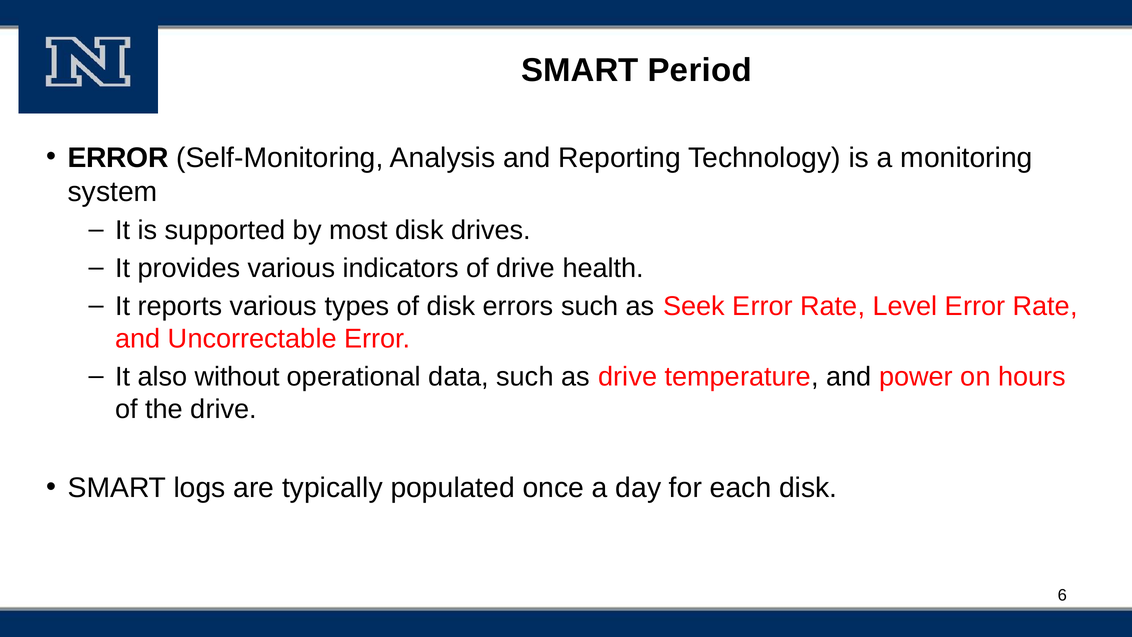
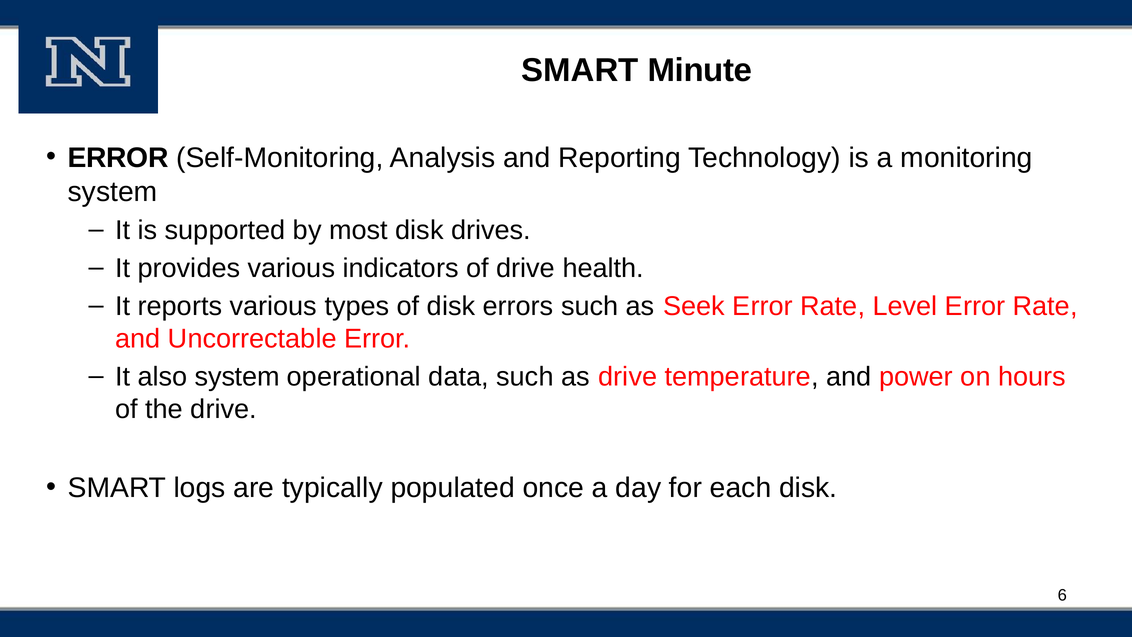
Period: Period -> Minute (700, 71)
also without: without -> system (237, 377)
